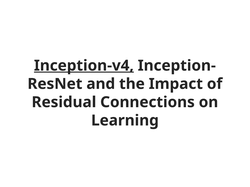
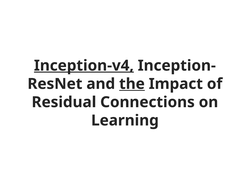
the underline: none -> present (132, 84)
